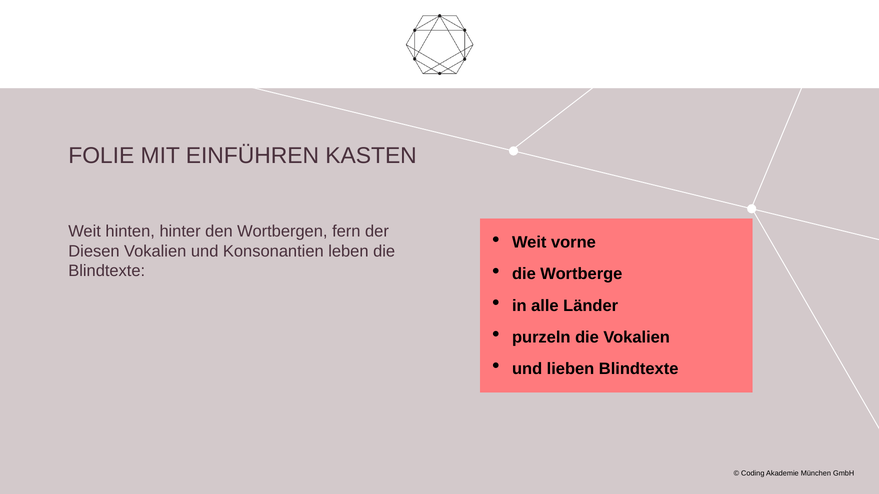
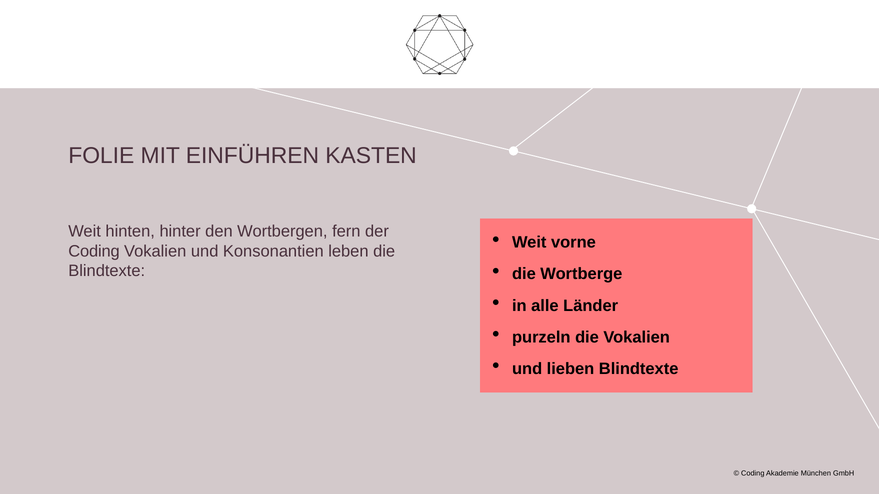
Diesen: Diesen -> Coding (94, 251)
